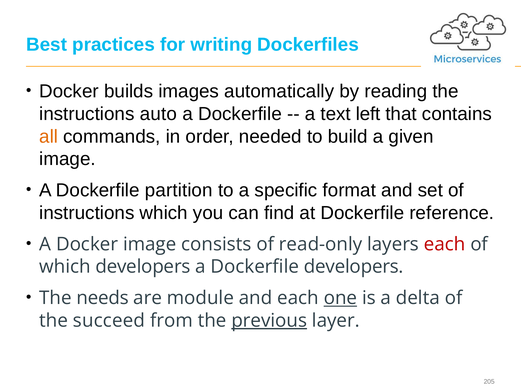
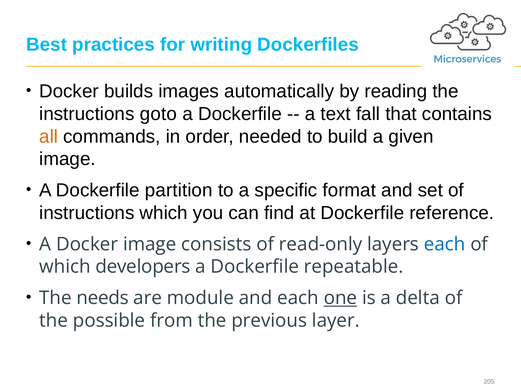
auto: auto -> goto (158, 114)
left: left -> fall (368, 114)
each colour: red -> blue (445, 244)
Dockerfile developers: developers -> repeatable (354, 267)
succeed: succeed -> possible (109, 320)
previous underline: present -> none (269, 320)
